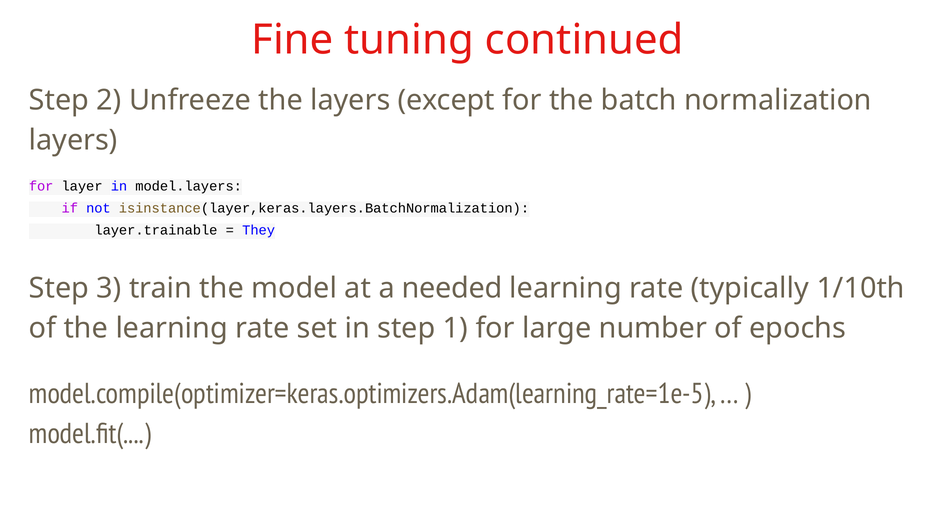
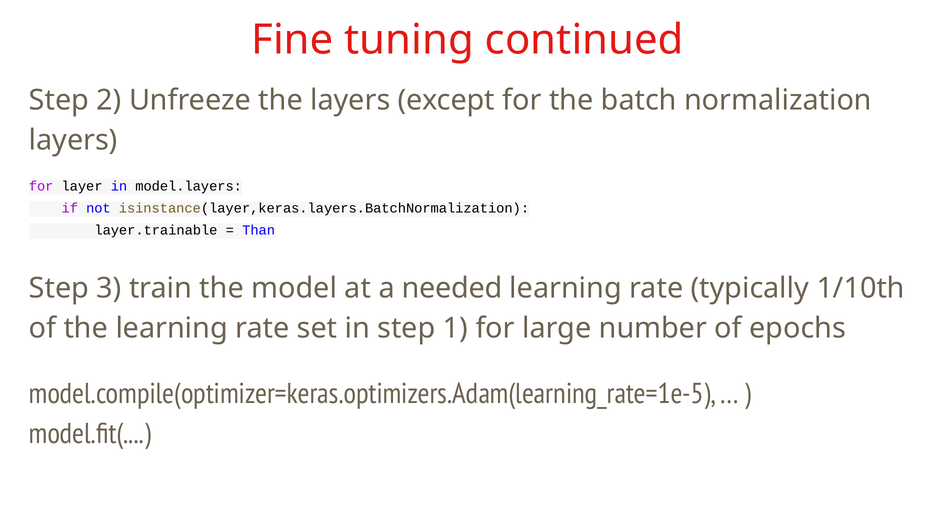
They: They -> Than (259, 230)
